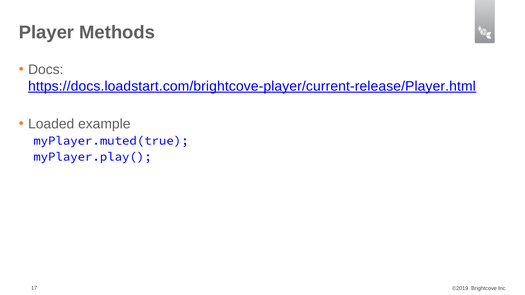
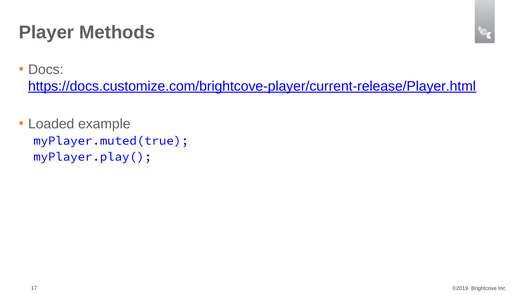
https://docs.loadstart.com/brightcove-player/current-release/Player.html: https://docs.loadstart.com/brightcove-player/current-release/Player.html -> https://docs.customize.com/brightcove-player/current-release/Player.html (252, 86)
